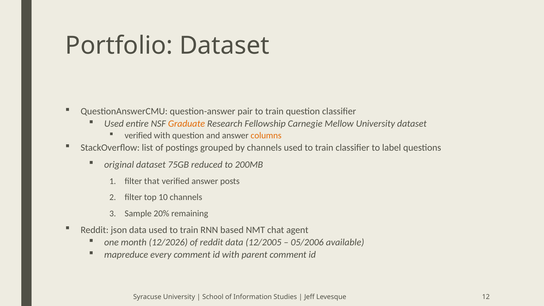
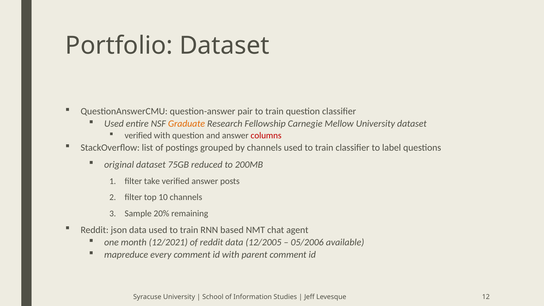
columns colour: orange -> red (266, 136)
that: that -> take (152, 181)
12/2026: 12/2026 -> 12/2021 (168, 242)
